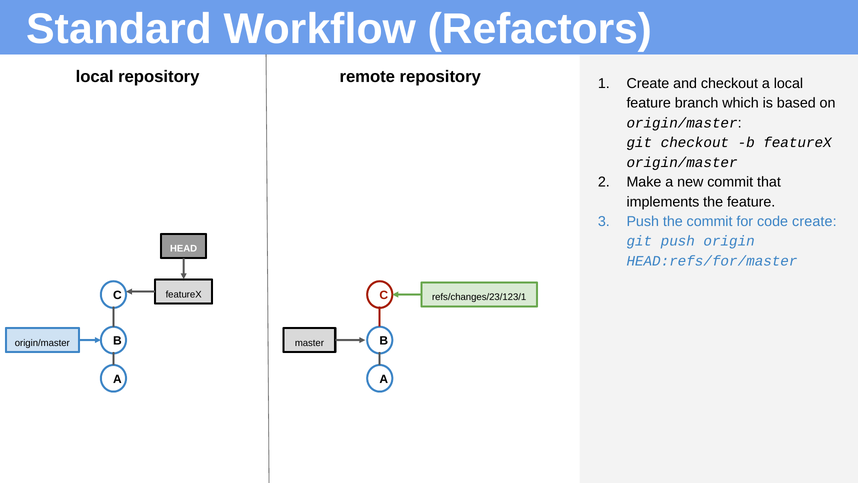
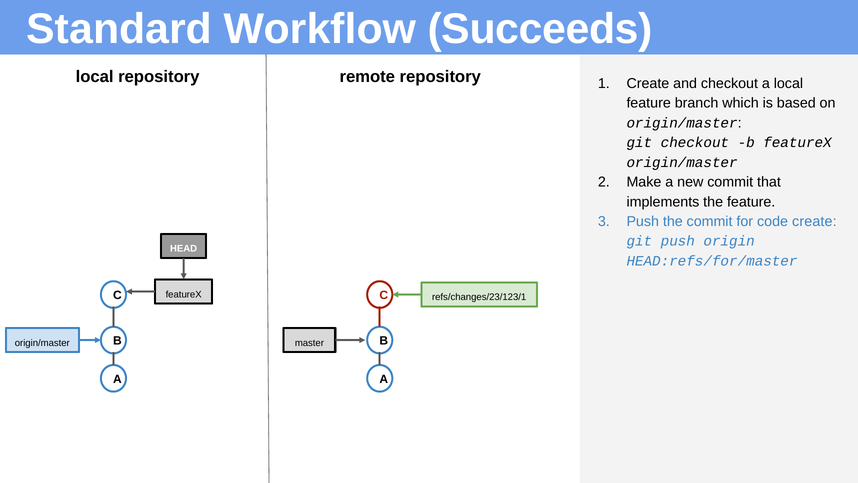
Refactors: Refactors -> Succeeds (540, 29)
